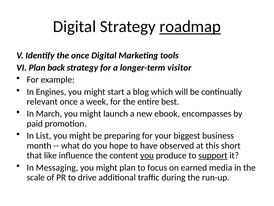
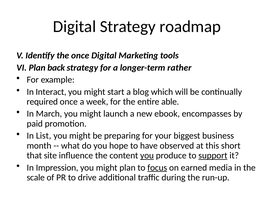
roadmap underline: present -> none (190, 27)
visitor: visitor -> rather (179, 67)
Engines: Engines -> Interact (51, 92)
relevant: relevant -> required (42, 101)
best: best -> able (170, 101)
like: like -> site (50, 155)
Messaging: Messaging -> Impression (57, 167)
focus underline: none -> present (157, 167)
